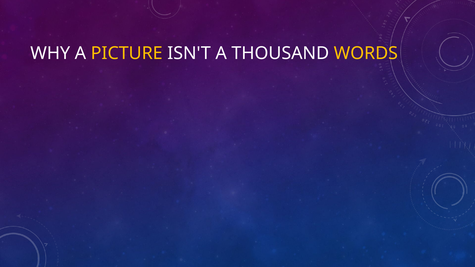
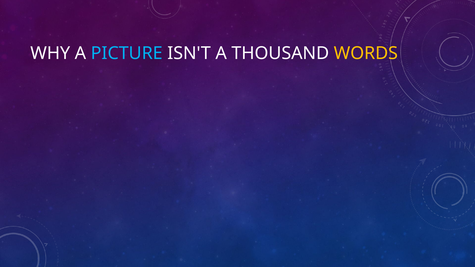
PICTURE colour: yellow -> light blue (127, 53)
